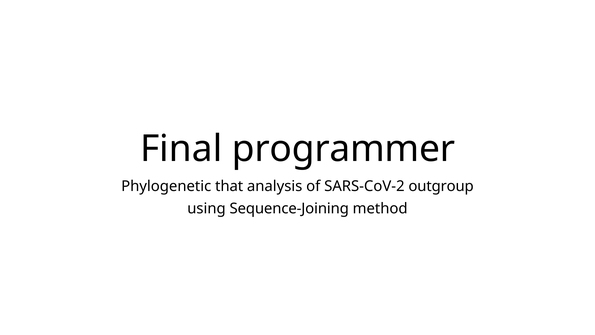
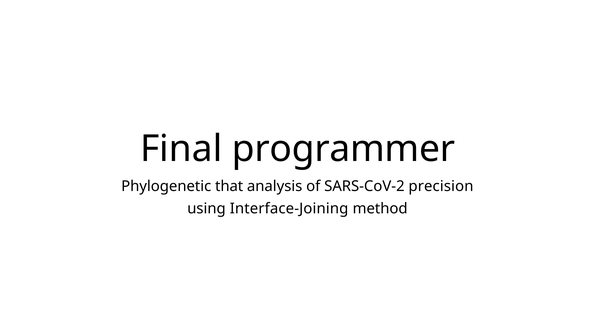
outgroup: outgroup -> precision (441, 186)
Sequence-Joining: Sequence-Joining -> Interface-Joining (289, 208)
